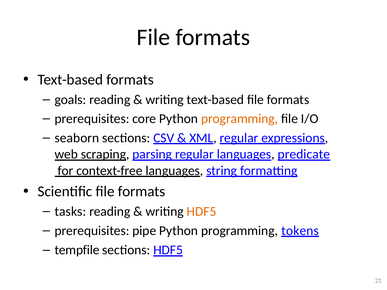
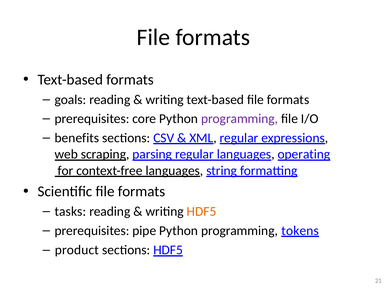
programming colour: orange -> purple (240, 119)
seaborn: seaborn -> benefits (77, 138)
predicate: predicate -> operating (304, 154)
tempfile: tempfile -> product (77, 250)
